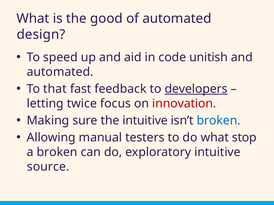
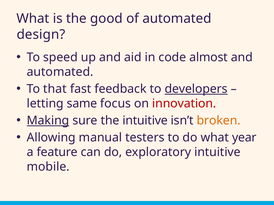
unitish: unitish -> almost (209, 57)
twice: twice -> same (82, 104)
Making underline: none -> present (48, 121)
broken colour: blue -> orange (219, 121)
stop: stop -> year (244, 138)
a broken: broken -> feature (57, 152)
source: source -> mobile (48, 167)
